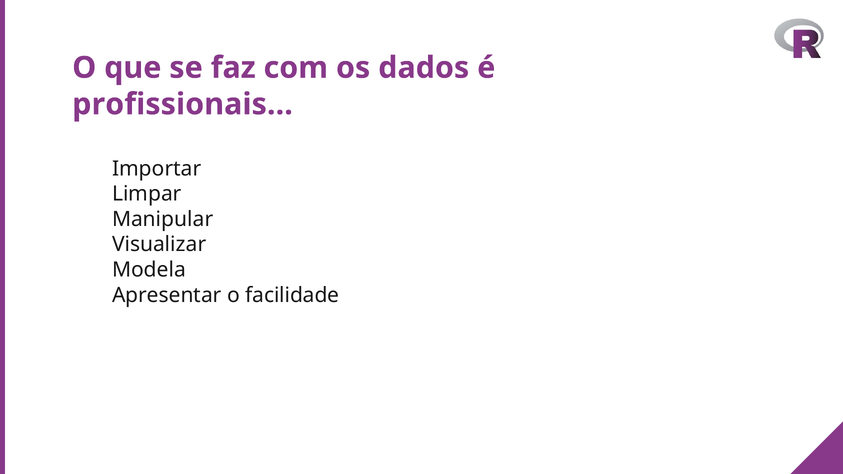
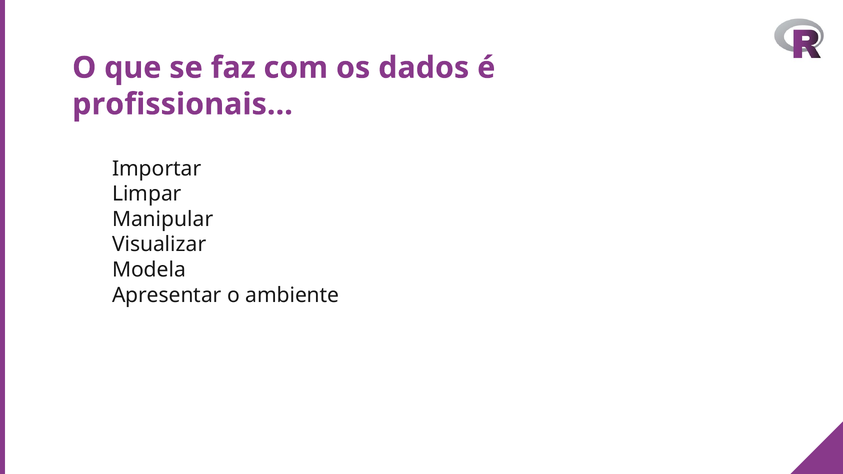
facilidade: facilidade -> ambiente (292, 295)
